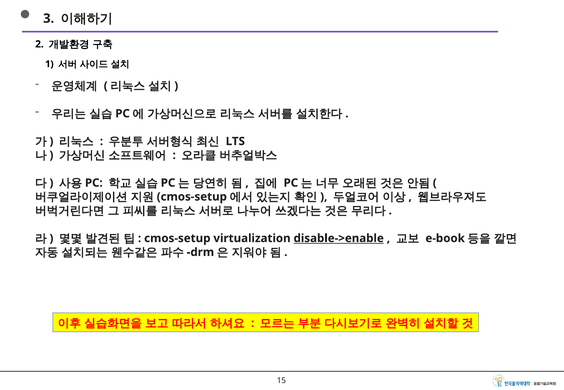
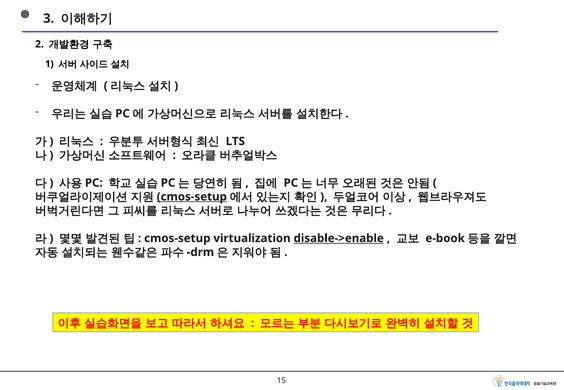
cmos-setup underline: none -> present (192, 197)
